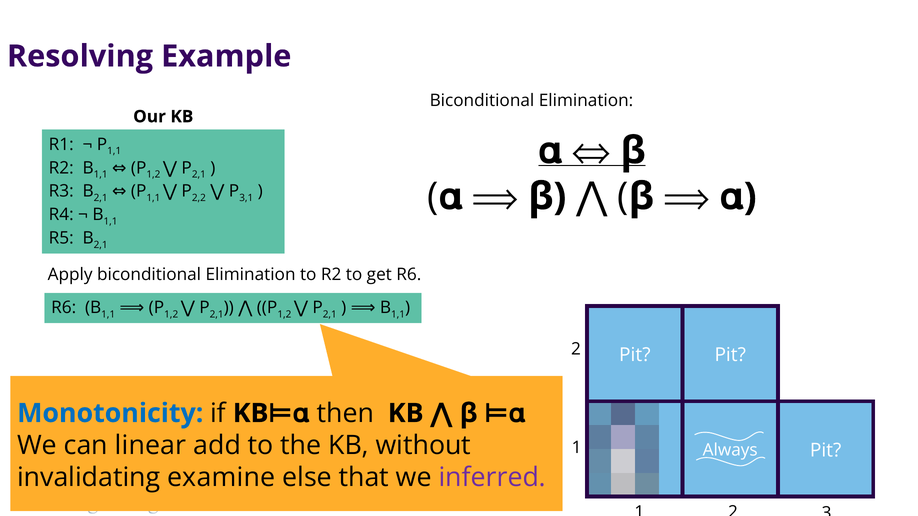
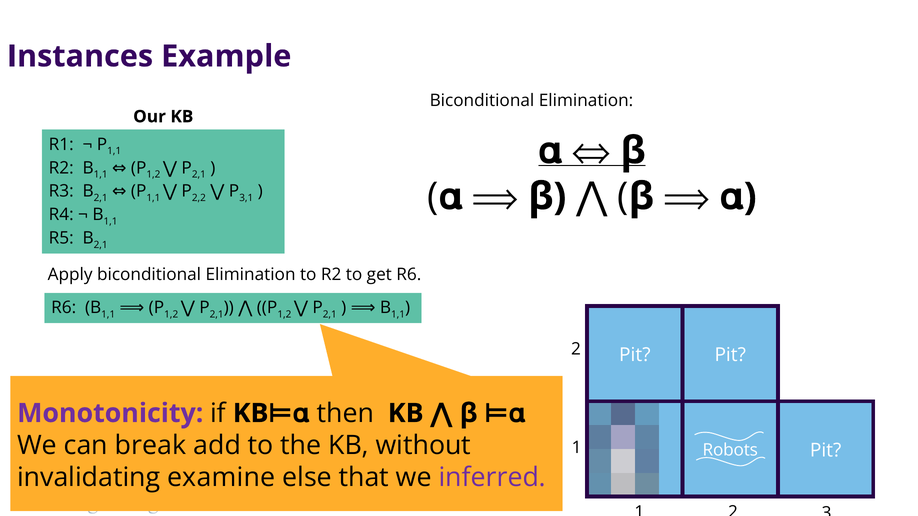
Resolving: Resolving -> Instances (80, 56)
Monotonicity colour: blue -> purple (110, 414)
linear: linear -> break (150, 446)
Always: Always -> Robots (730, 450)
